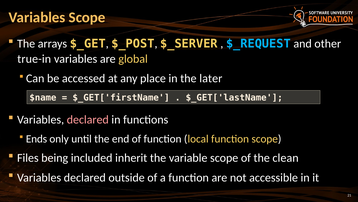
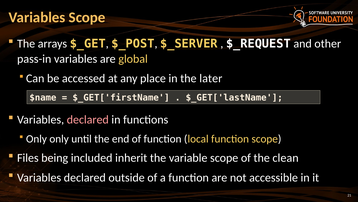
$_REQUEST colour: light blue -> white (258, 44)
true-in: true-in -> pass-in (34, 59)
Ends: Ends -> Only (36, 138)
